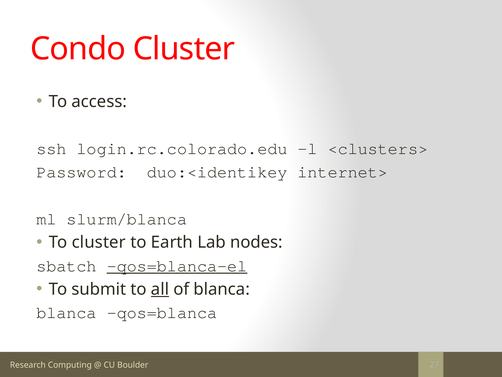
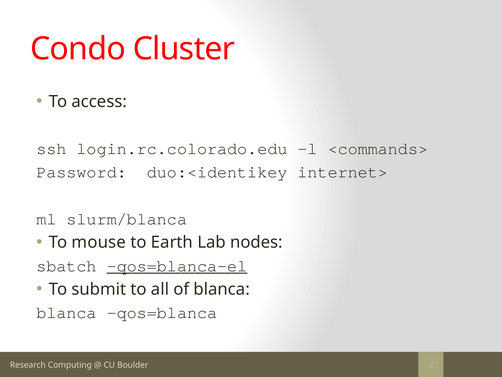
<clusters>: <clusters> -> <commands> (378, 148)
To cluster: cluster -> mouse (99, 242)
all underline: present -> none (160, 289)
